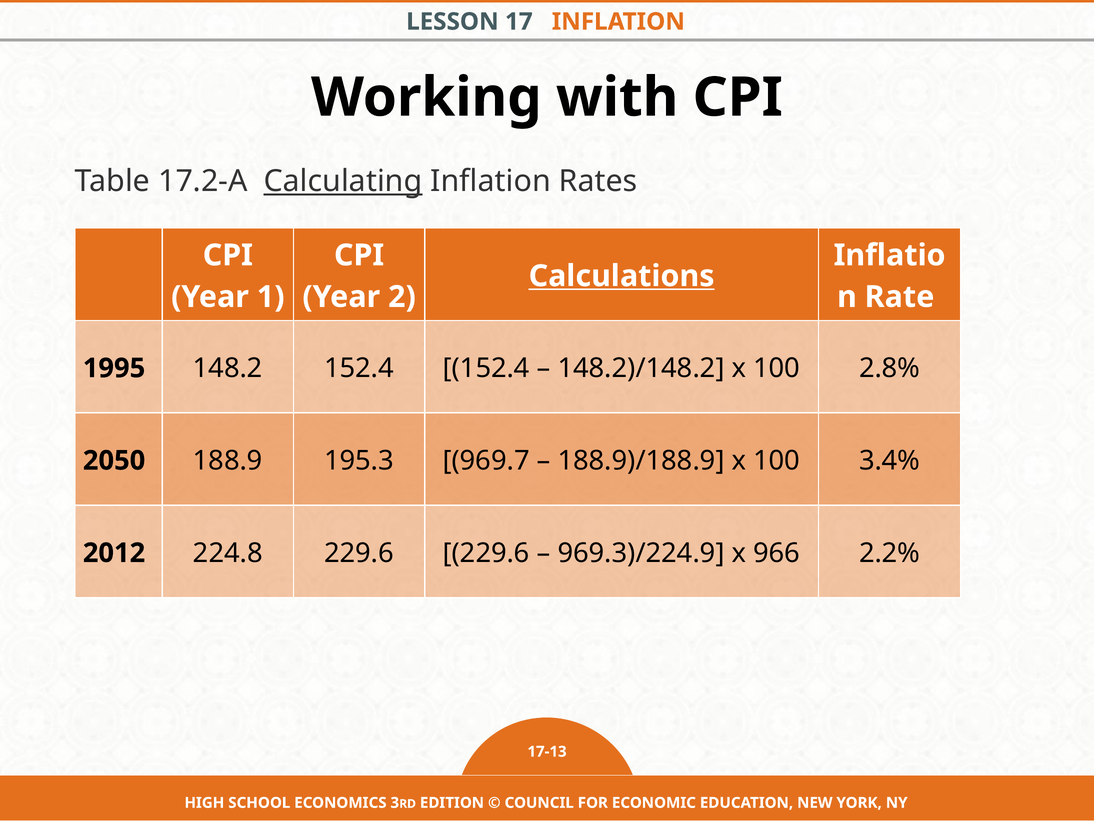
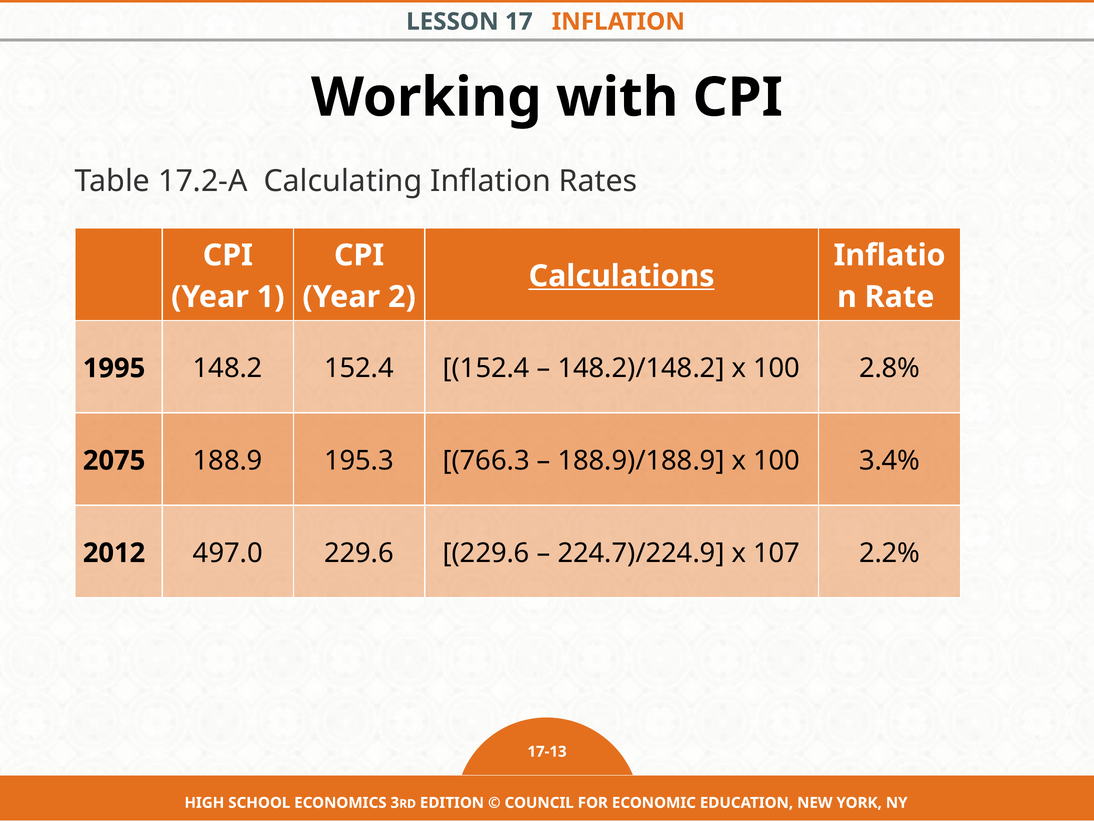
Calculating underline: present -> none (343, 181)
2050: 2050 -> 2075 (114, 460)
969.7: 969.7 -> 766.3 (486, 460)
224.8: 224.8 -> 497.0 (228, 553)
969.3)/224.9: 969.3)/224.9 -> 224.7)/224.9 (641, 553)
966: 966 -> 107 (777, 553)
